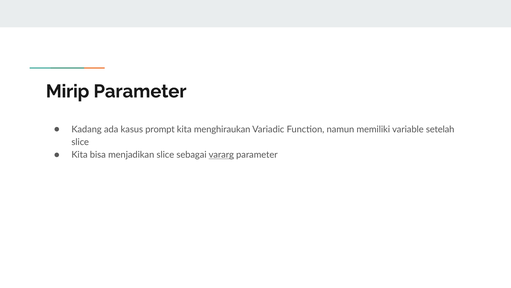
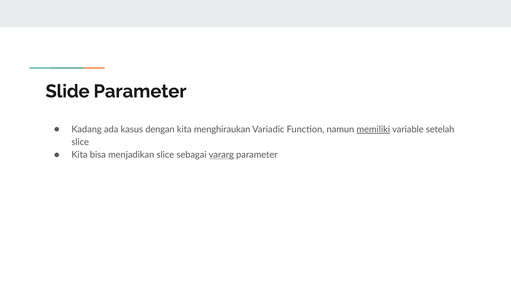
Mirip: Mirip -> Slide (68, 91)
prompt: prompt -> dengan (160, 129)
memiliki underline: none -> present (373, 129)
